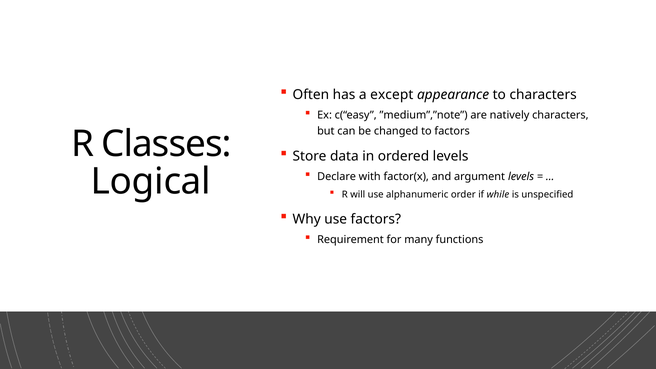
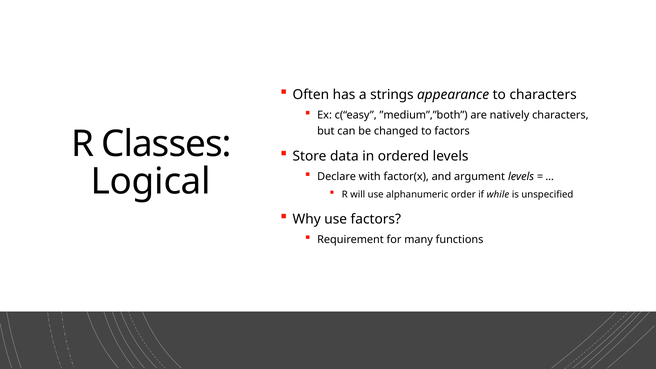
except: except -> strings (392, 95)
”medium”,”note: ”medium”,”note -> ”medium”,”both (424, 115)
